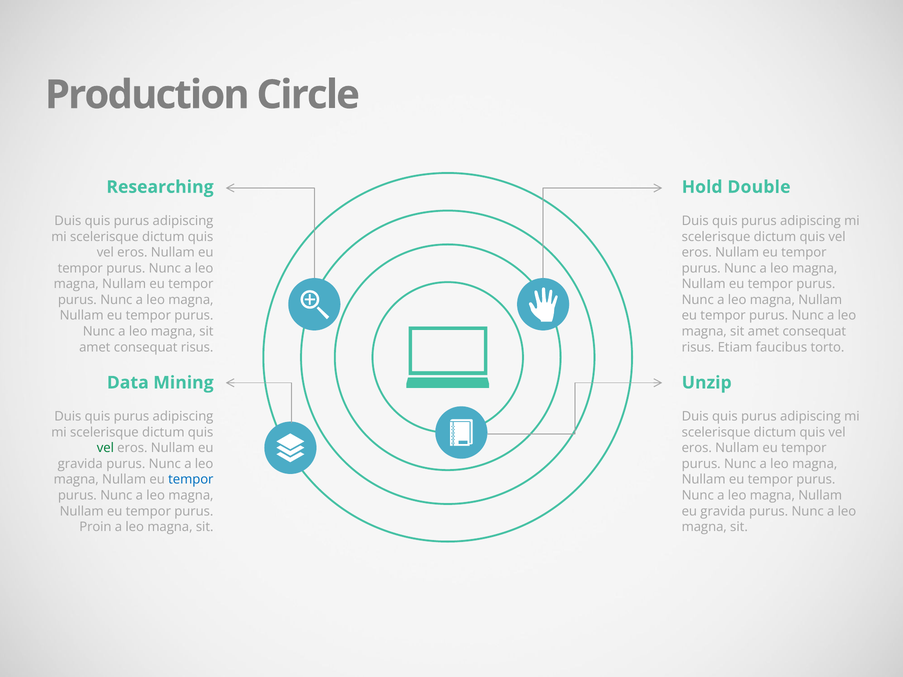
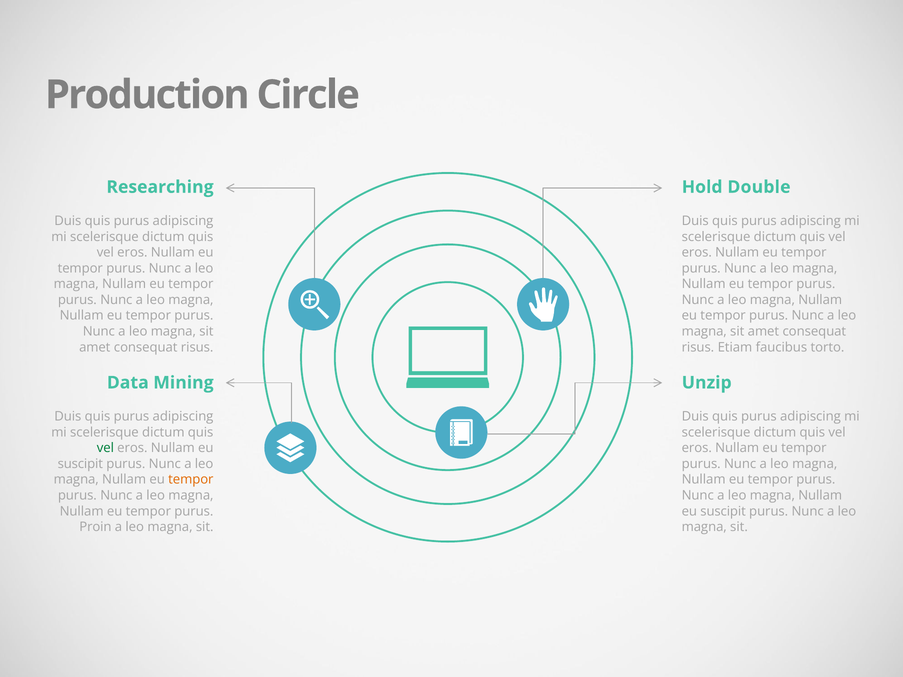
gravida: gravida -> suscipit (80, 464)
tempor colour: blue -> orange (191, 480)
gravida: gravida -> suscipit (723, 511)
